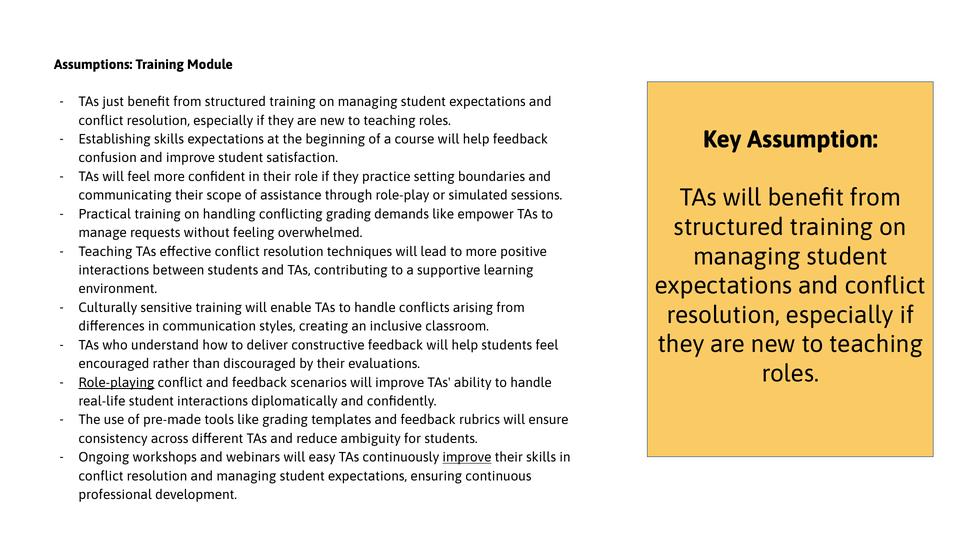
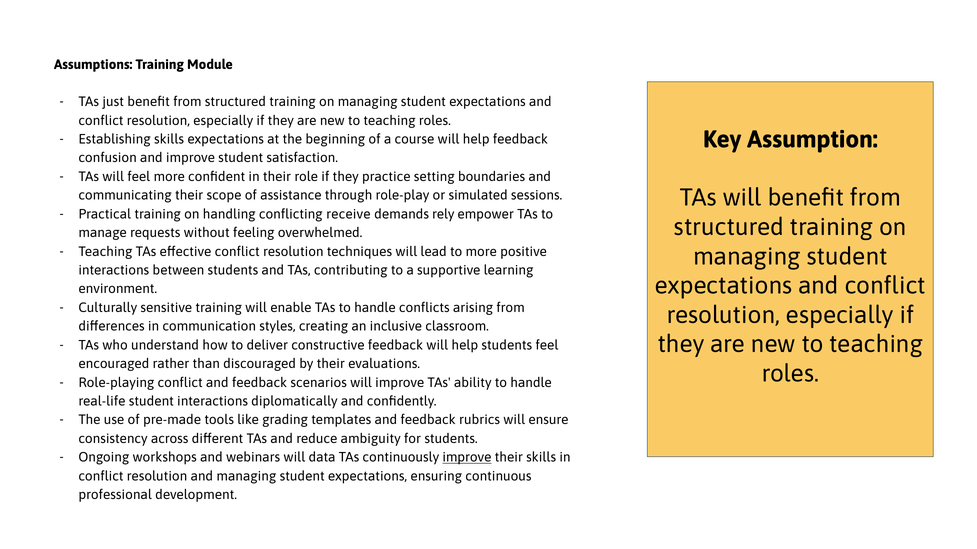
conflicting grading: grading -> receive (348, 214)
demands like: like -> rely (443, 214)
Role-playing underline: present -> none (116, 383)
easy: easy -> data (322, 458)
